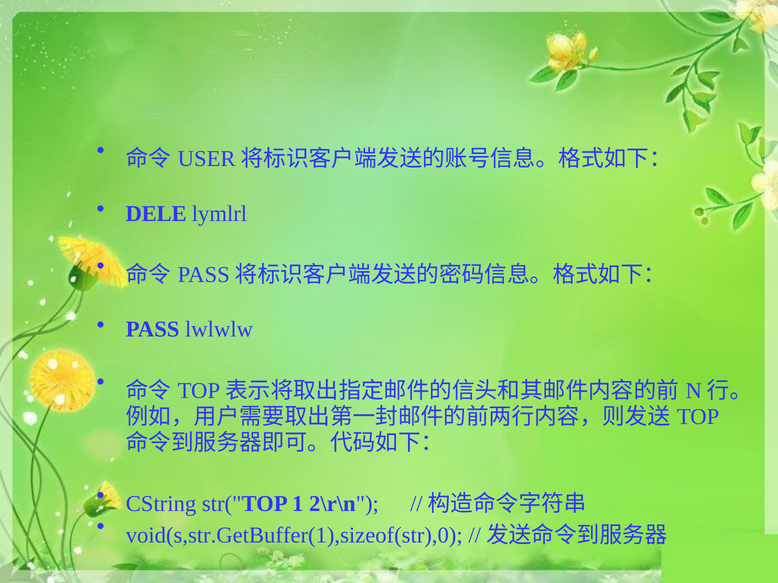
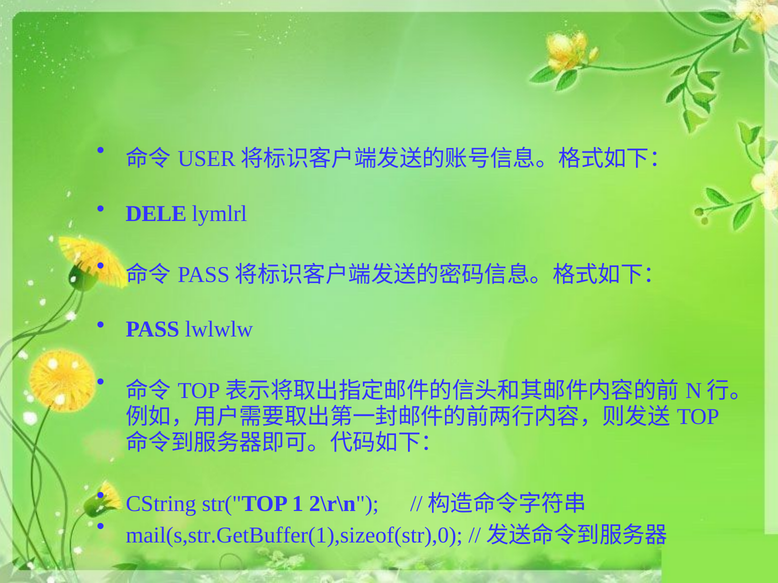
void(s,str.GetBuffer(1),sizeof(str),0: void(s,str.GetBuffer(1),sizeof(str),0 -> mail(s,str.GetBuffer(1),sizeof(str),0 (294, 536)
